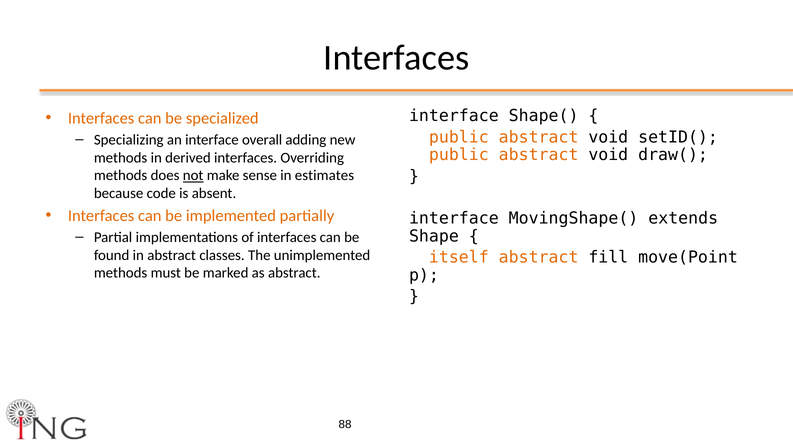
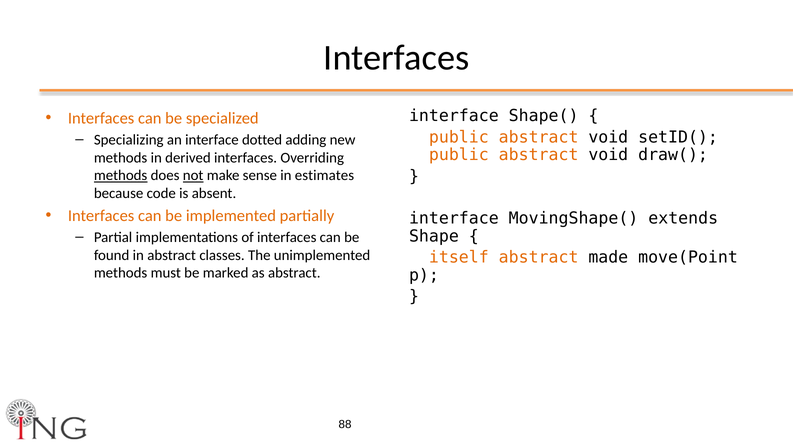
overall: overall -> dotted (262, 140)
methods underline: none -> present (121, 176)
fill: fill -> made (608, 257)
